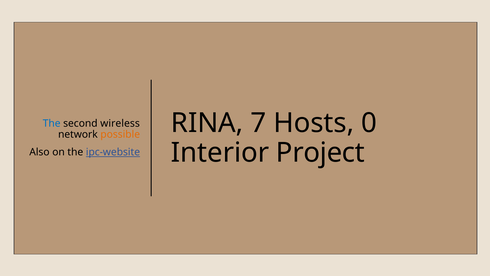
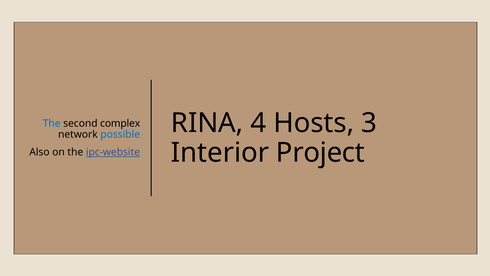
7: 7 -> 4 (258, 123)
0: 0 -> 3 (369, 123)
wireless: wireless -> complex (120, 123)
possible colour: orange -> blue (120, 134)
